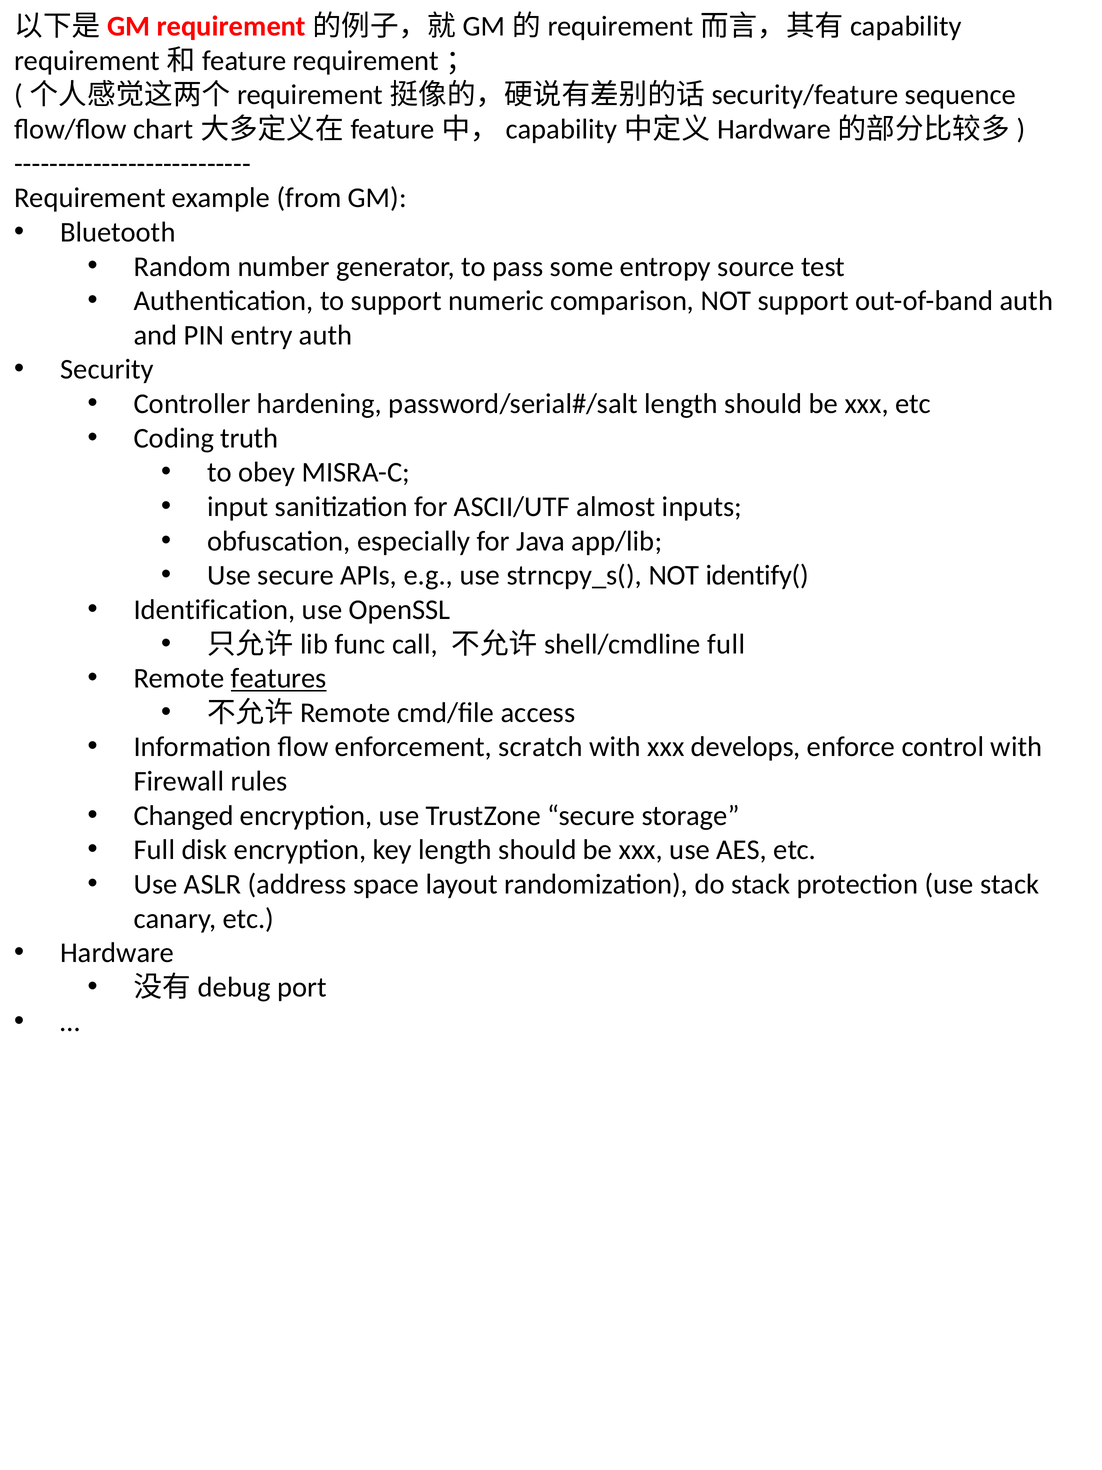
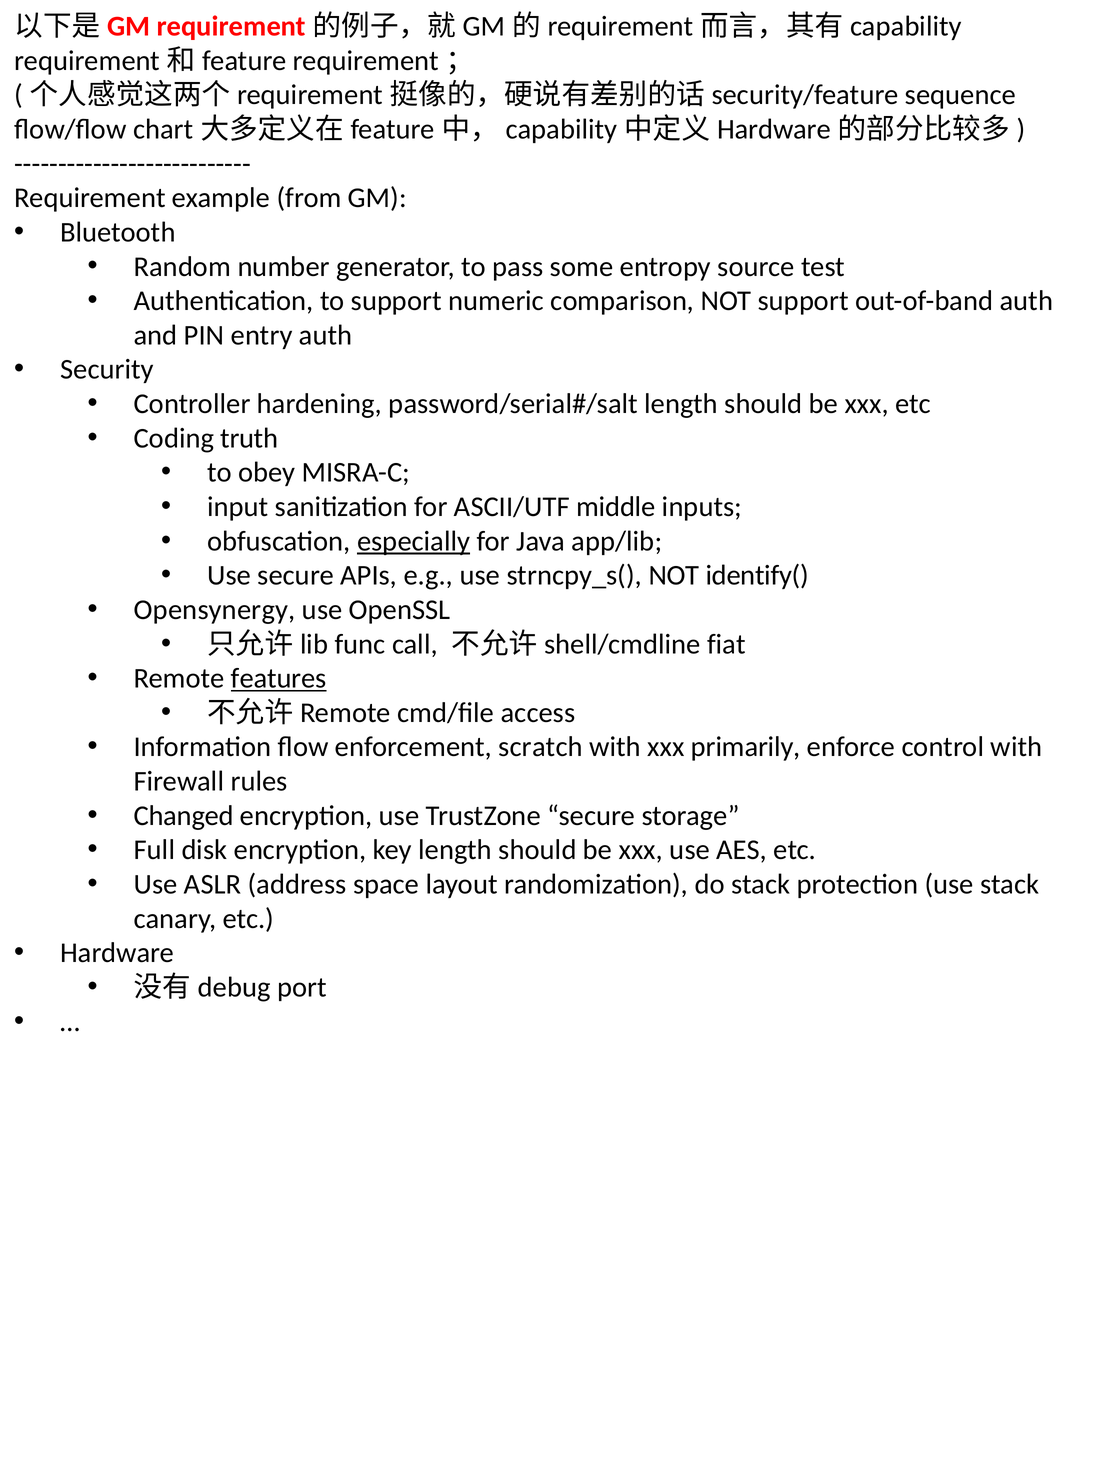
almost: almost -> middle (616, 507)
especially underline: none -> present (414, 541)
Identification: Identification -> Opensynergy (215, 609)
full: full -> fiat (726, 644)
develops: develops -> primarily (746, 747)
